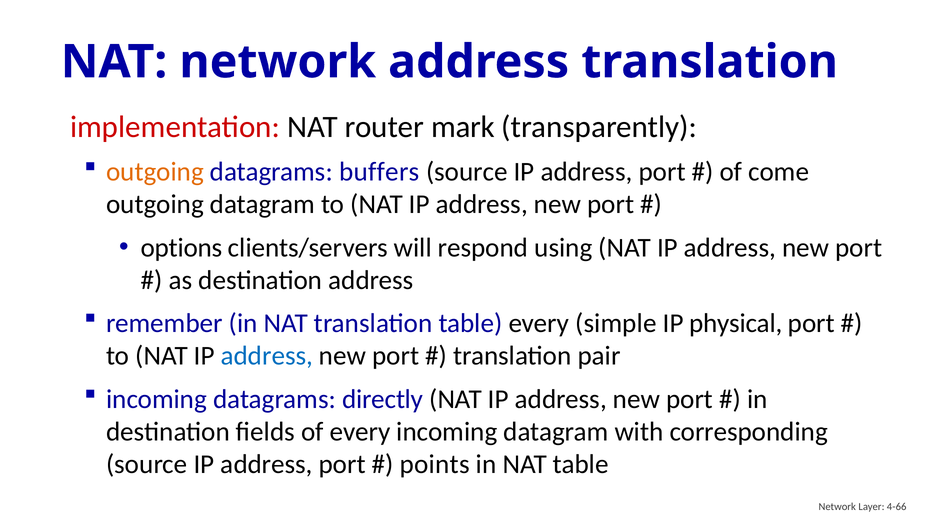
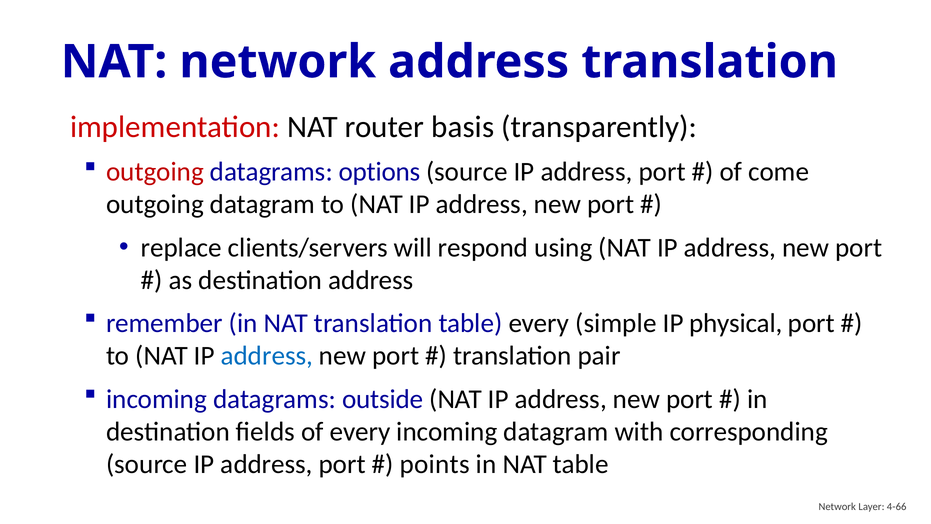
mark: mark -> basis (463, 127)
outgoing colour: orange -> red (155, 172)
buffers: buffers -> options (380, 172)
options: options -> replace (181, 247)
directly: directly -> outside (383, 399)
